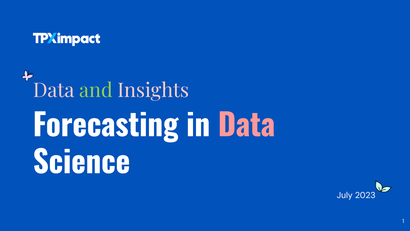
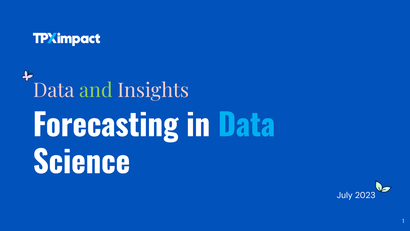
Data colour: pink -> light blue (247, 126)
